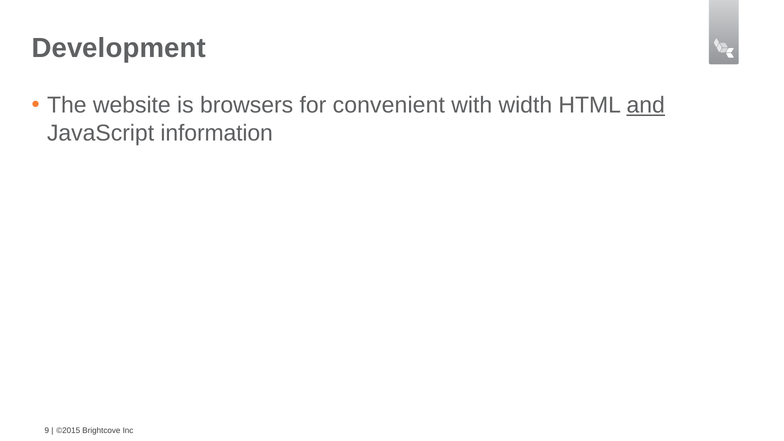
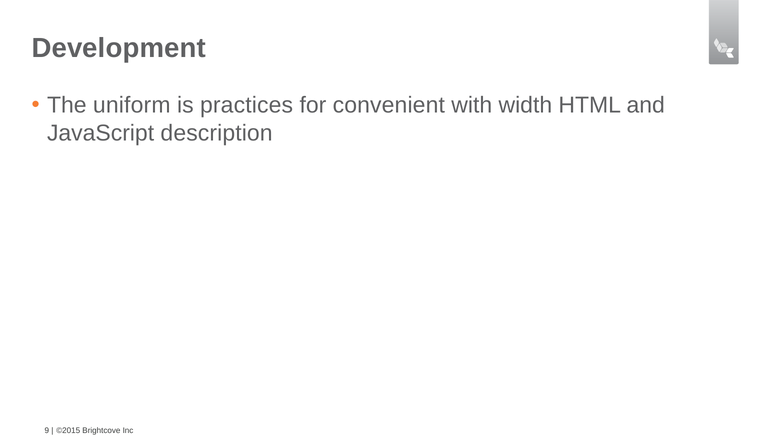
website: website -> uniform (132, 105)
browsers: browsers -> practices (247, 105)
and underline: present -> none (646, 105)
information: information -> description (217, 133)
